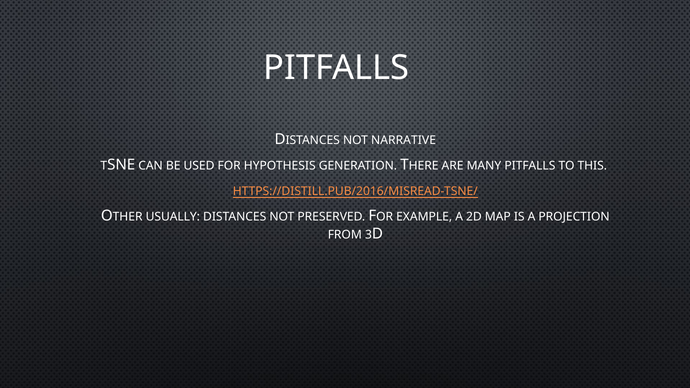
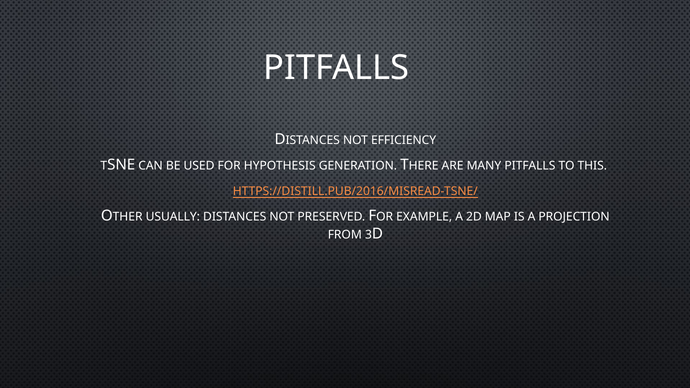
NARRATIVE: NARRATIVE -> EFFICIENCY (404, 140)
